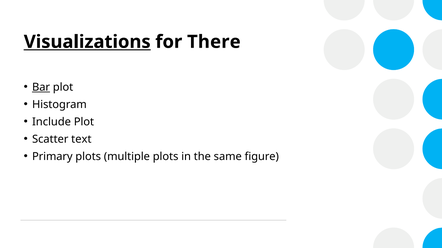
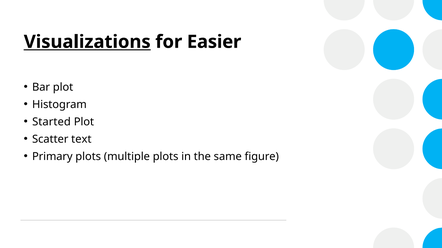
There: There -> Easier (214, 42)
Bar underline: present -> none (41, 87)
Include: Include -> Started (51, 122)
